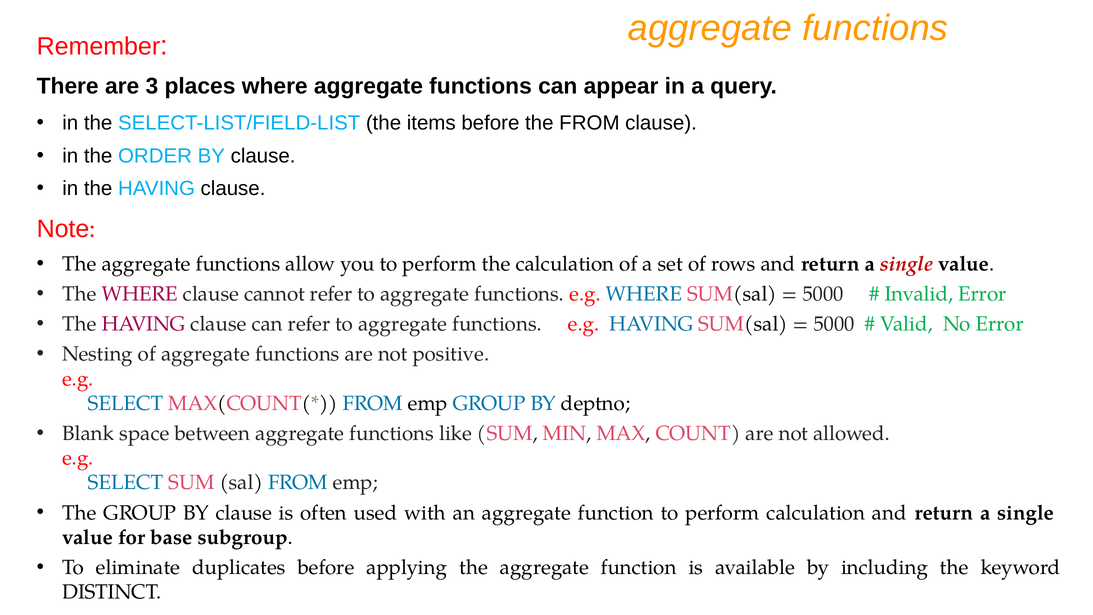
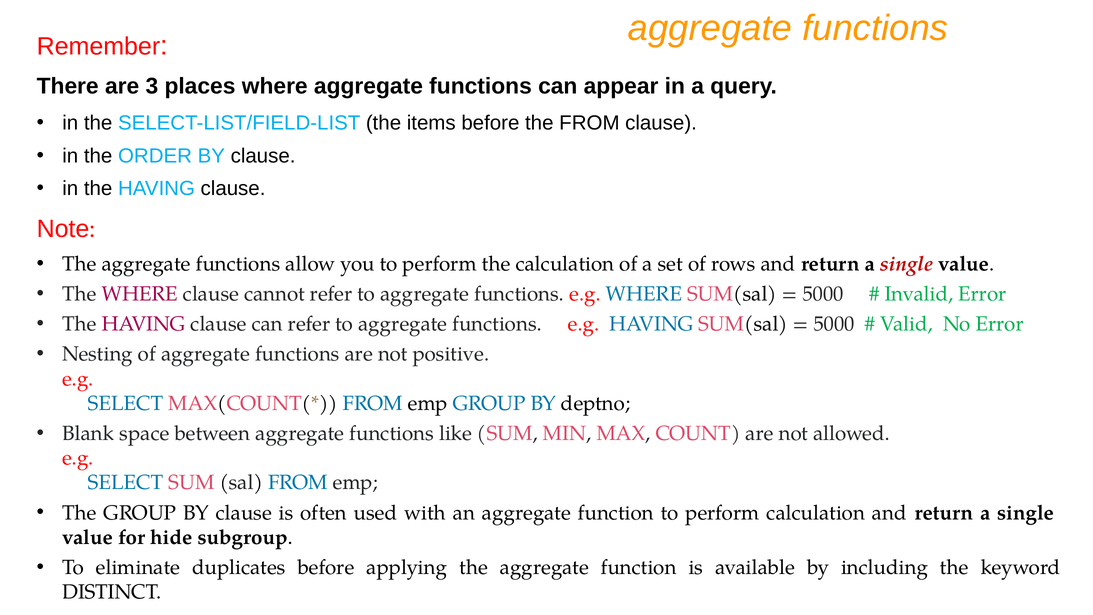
base: base -> hide (171, 537)
